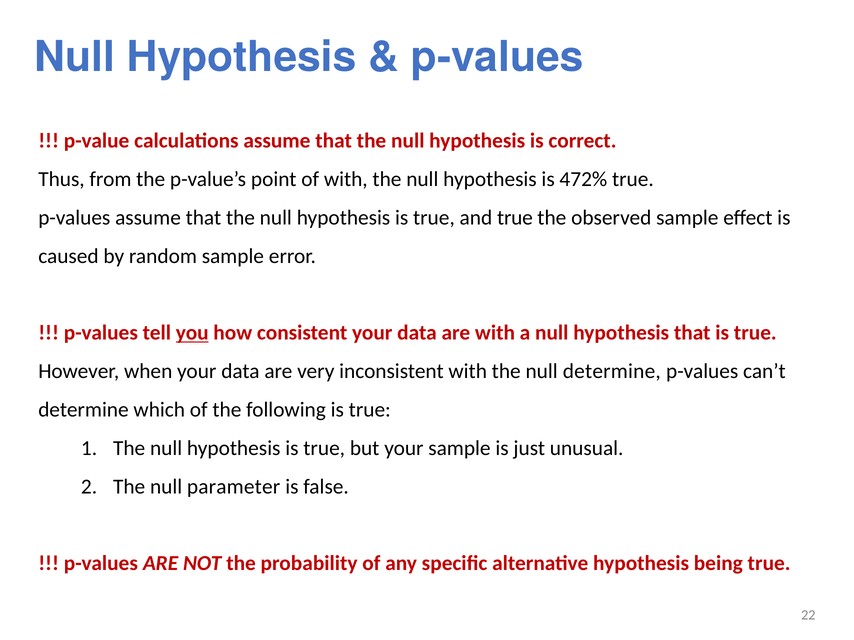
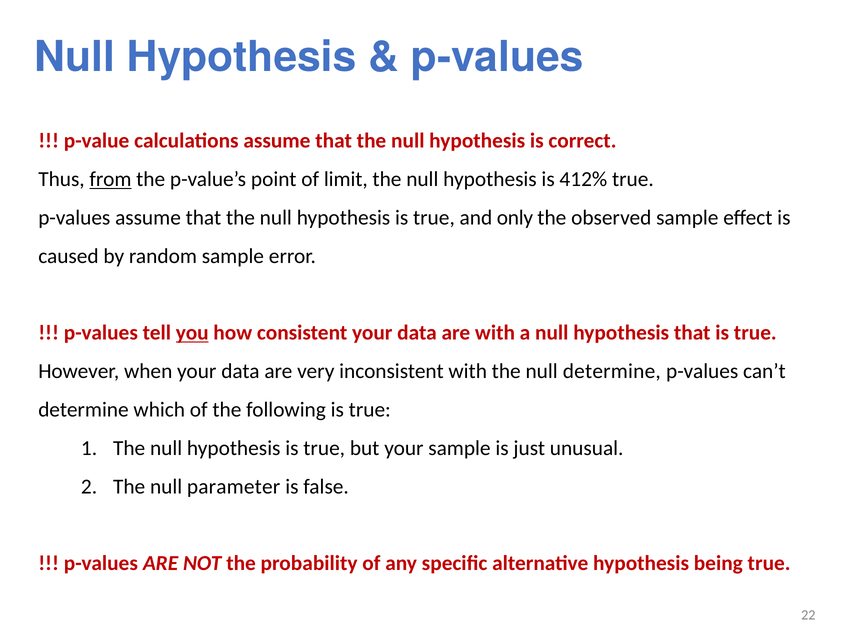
from underline: none -> present (110, 179)
of with: with -> limit (346, 179)
472%: 472% -> 412% (583, 179)
and true: true -> only (515, 218)
